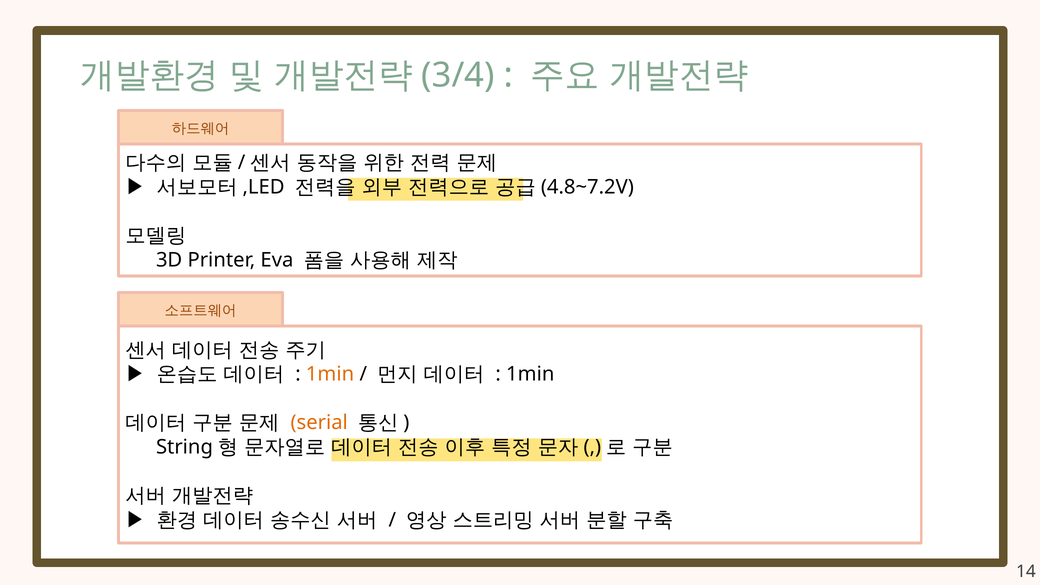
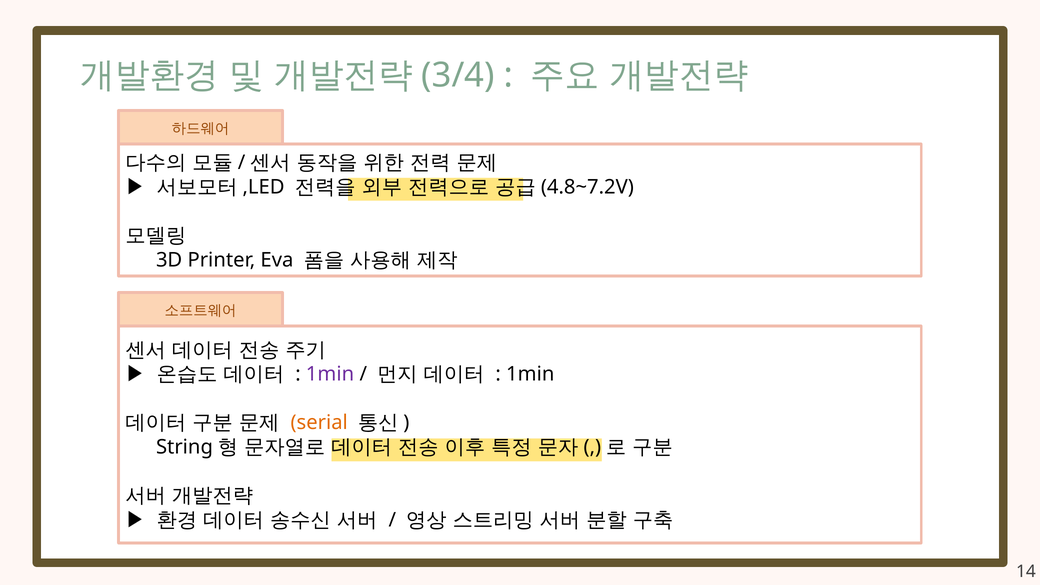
1min colour: orange -> purple (330, 374)
